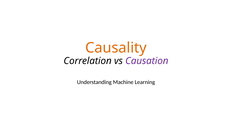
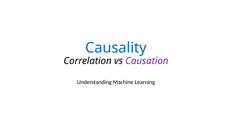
Causality colour: orange -> blue (116, 48)
